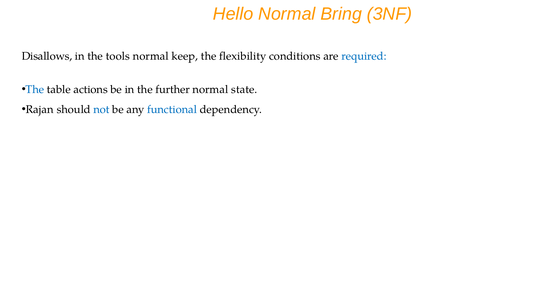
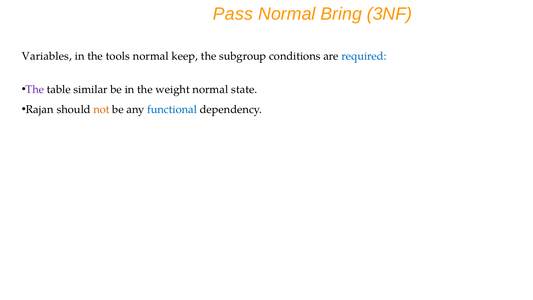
Hello: Hello -> Pass (233, 14)
Disallows: Disallows -> Variables (47, 56)
flexibility: flexibility -> subgroup (243, 56)
The colour: blue -> purple (35, 89)
actions: actions -> similar (91, 89)
further: further -> weight (173, 89)
not colour: blue -> orange (101, 109)
